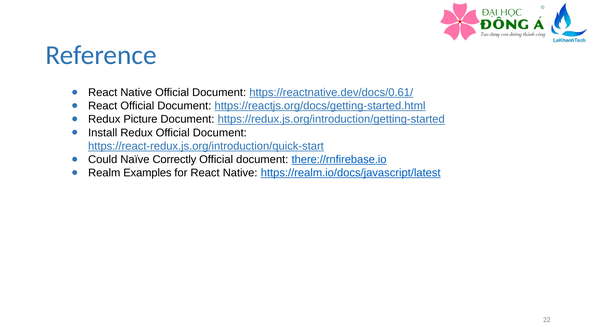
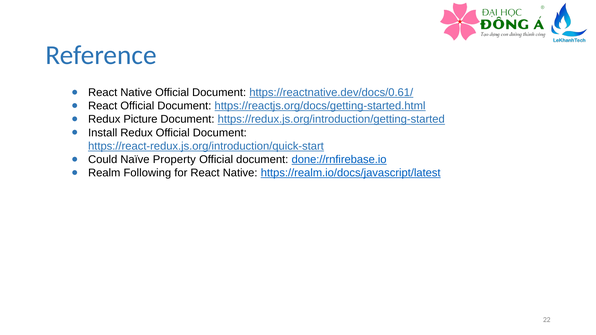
Correctly: Correctly -> Property (174, 160)
there://rnfirebase.io: there://rnfirebase.io -> done://rnfirebase.io (339, 160)
Examples: Examples -> Following (147, 173)
